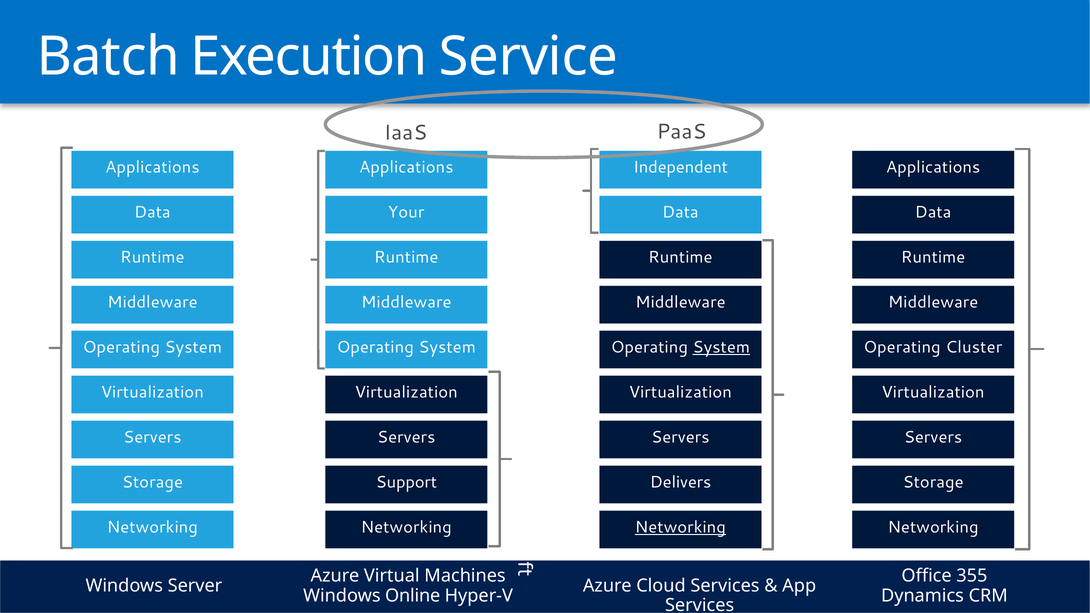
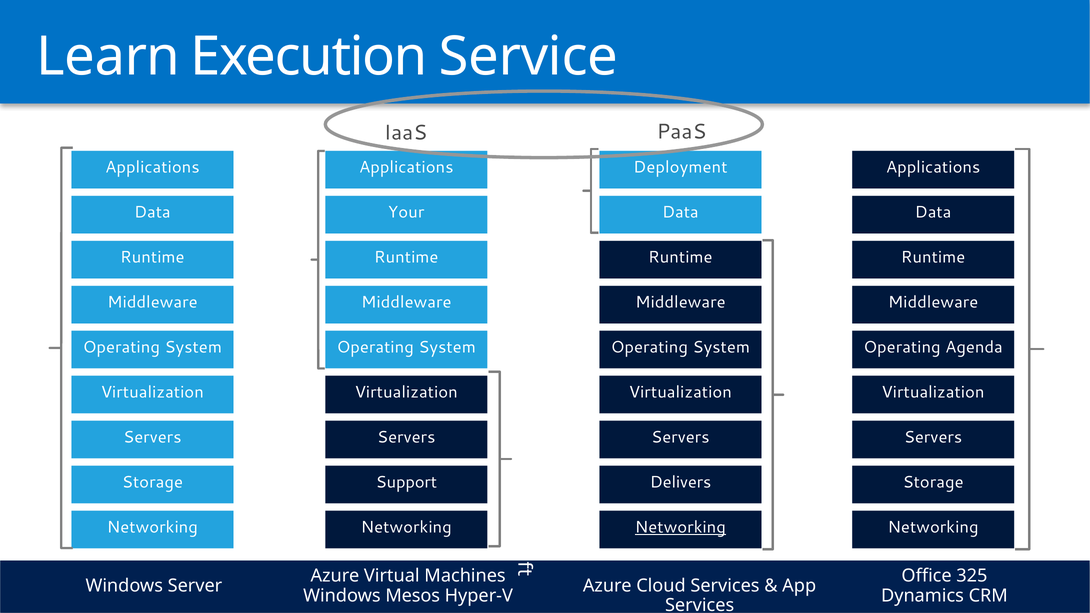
Batch: Batch -> Learn (108, 57)
Independent: Independent -> Deployment (680, 167)
System underline: present -> none (721, 347)
Cluster: Cluster -> Agenda (974, 347)
355: 355 -> 325 (972, 576)
Online: Online -> Mesos (413, 596)
